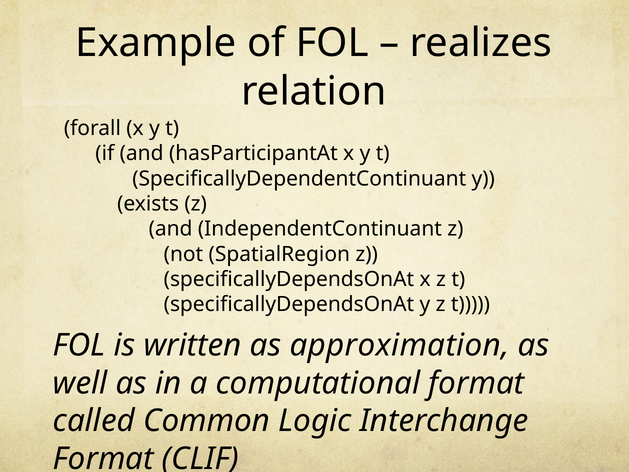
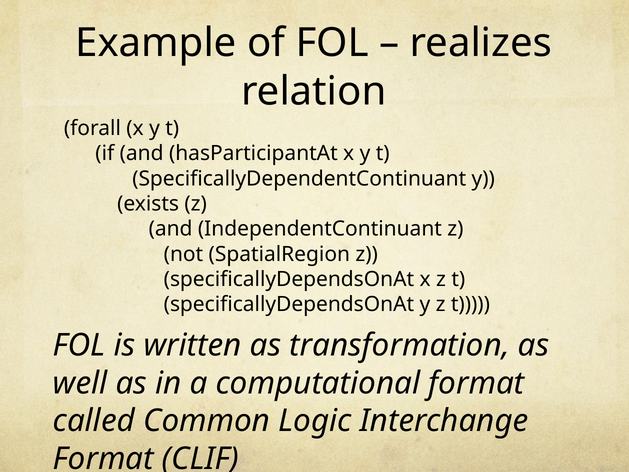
approximation: approximation -> transformation (400, 345)
